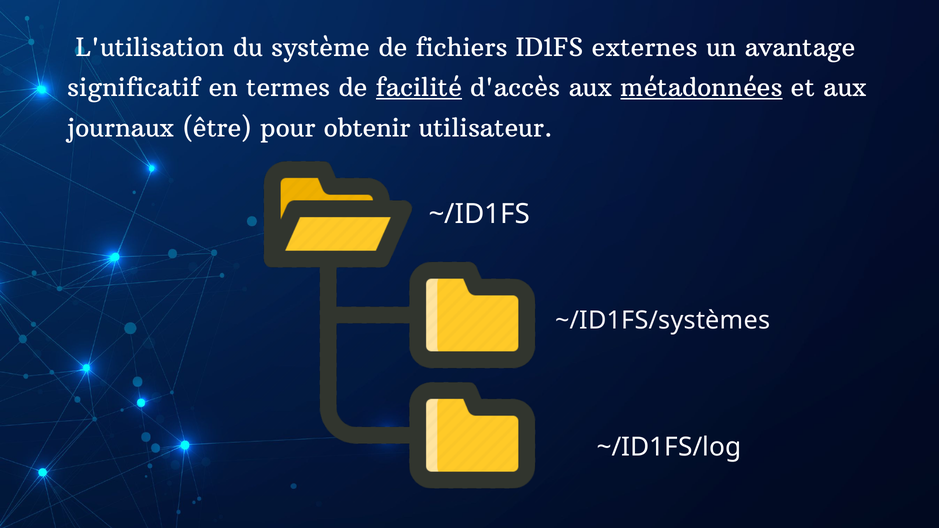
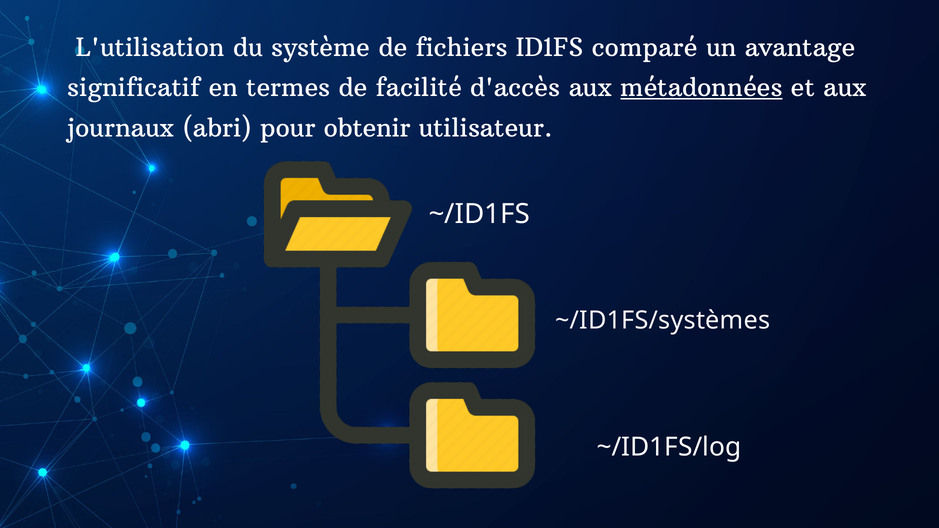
externes: externes -> comparé (645, 48)
facilité underline: present -> none (419, 88)
être: être -> abri (217, 128)
